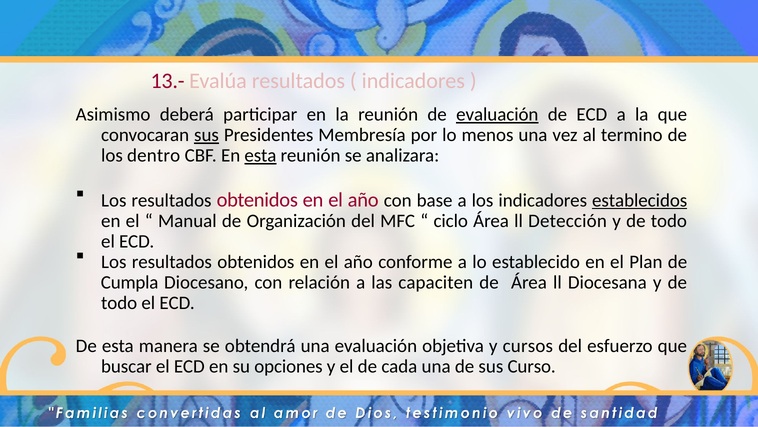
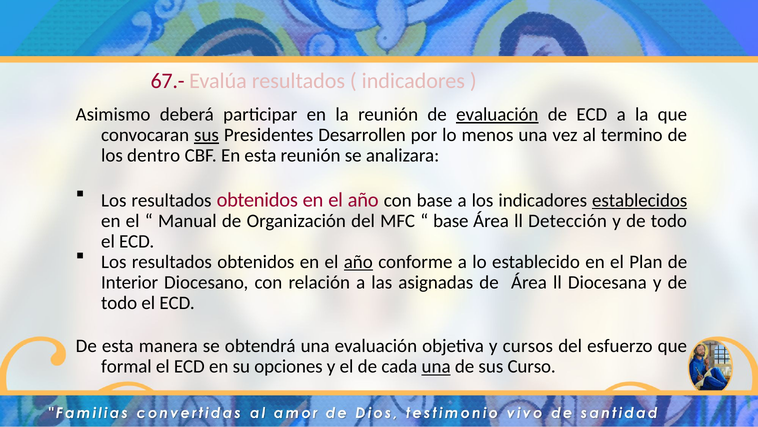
13.-: 13.- -> 67.- (168, 81)
Membresía: Membresía -> Desarrollen (362, 135)
esta underline: present -> none (260, 155)
ciclo: ciclo -> base (451, 221)
año underline: none -> present (358, 262)
Cumpla: Cumpla -> Interior (130, 282)
capaciten: capaciten -> asignadas (436, 282)
buscar: buscar -> formal (126, 366)
una underline: none -> present (436, 366)
